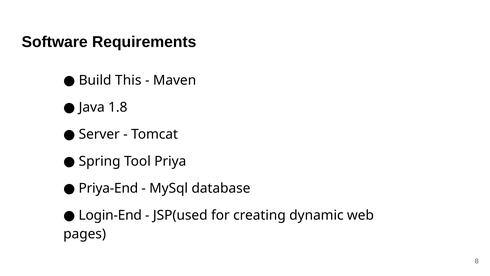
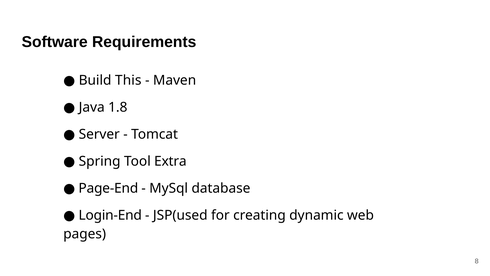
Priya: Priya -> Extra (170, 161)
Priya-End: Priya-End -> Page-End (108, 188)
